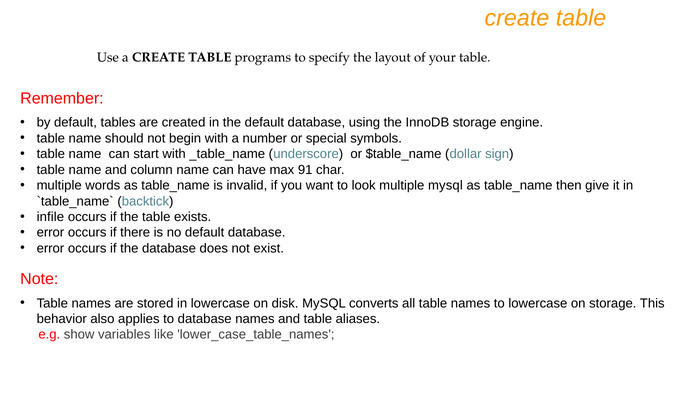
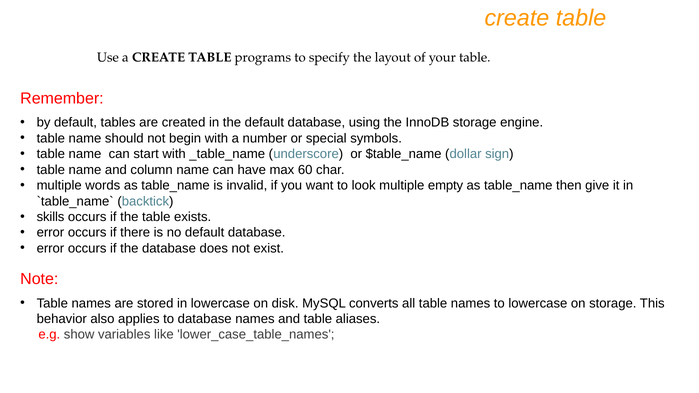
91: 91 -> 60 (305, 170)
multiple mysql: mysql -> empty (446, 186)
infile: infile -> skills (50, 217)
